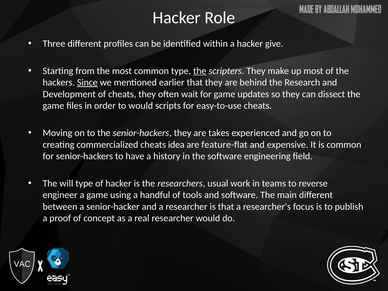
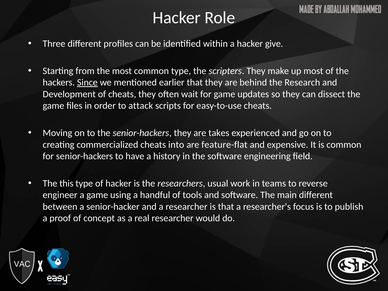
the underline: present -> none (200, 71)
to would: would -> attack (141, 106)
idea: idea -> into (176, 145)
will: will -> this (66, 183)
